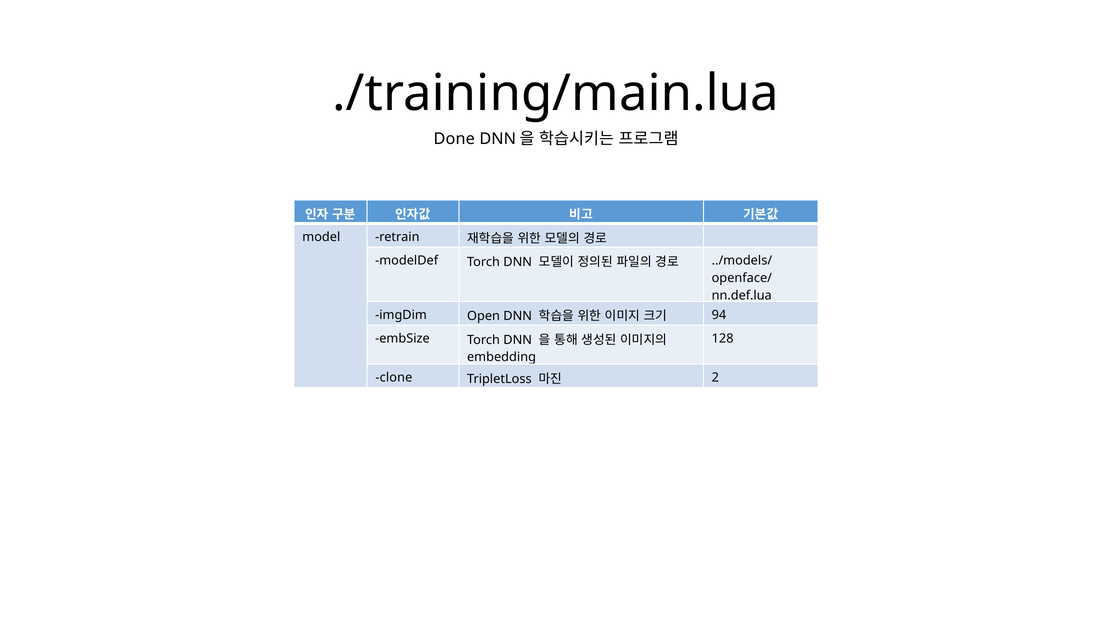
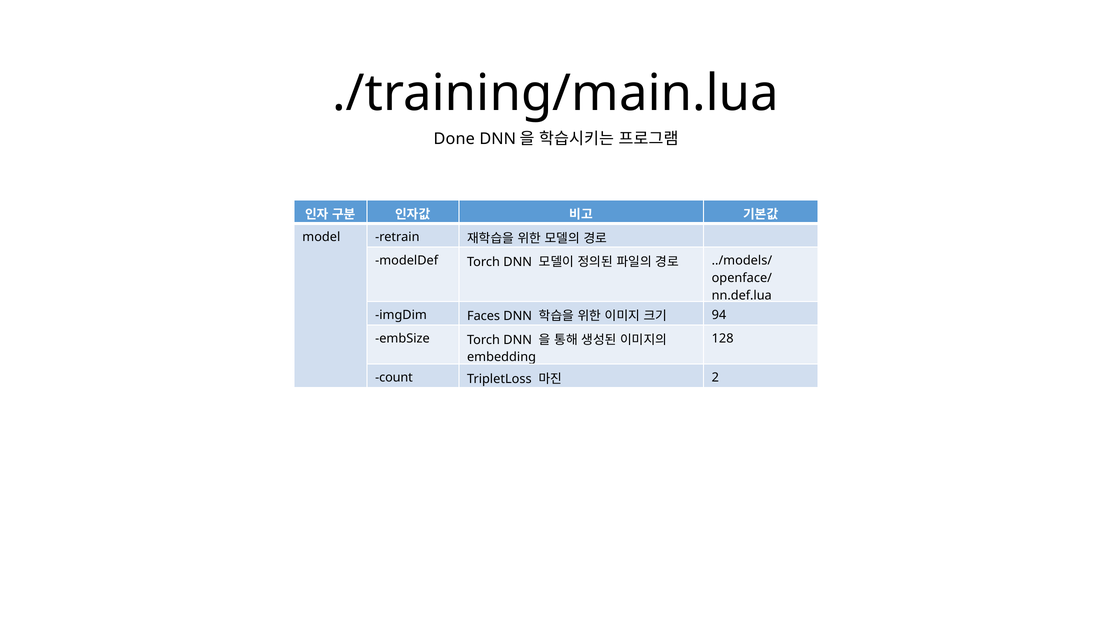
Open: Open -> Faces (484, 316)
clone: clone -> count (394, 378)
